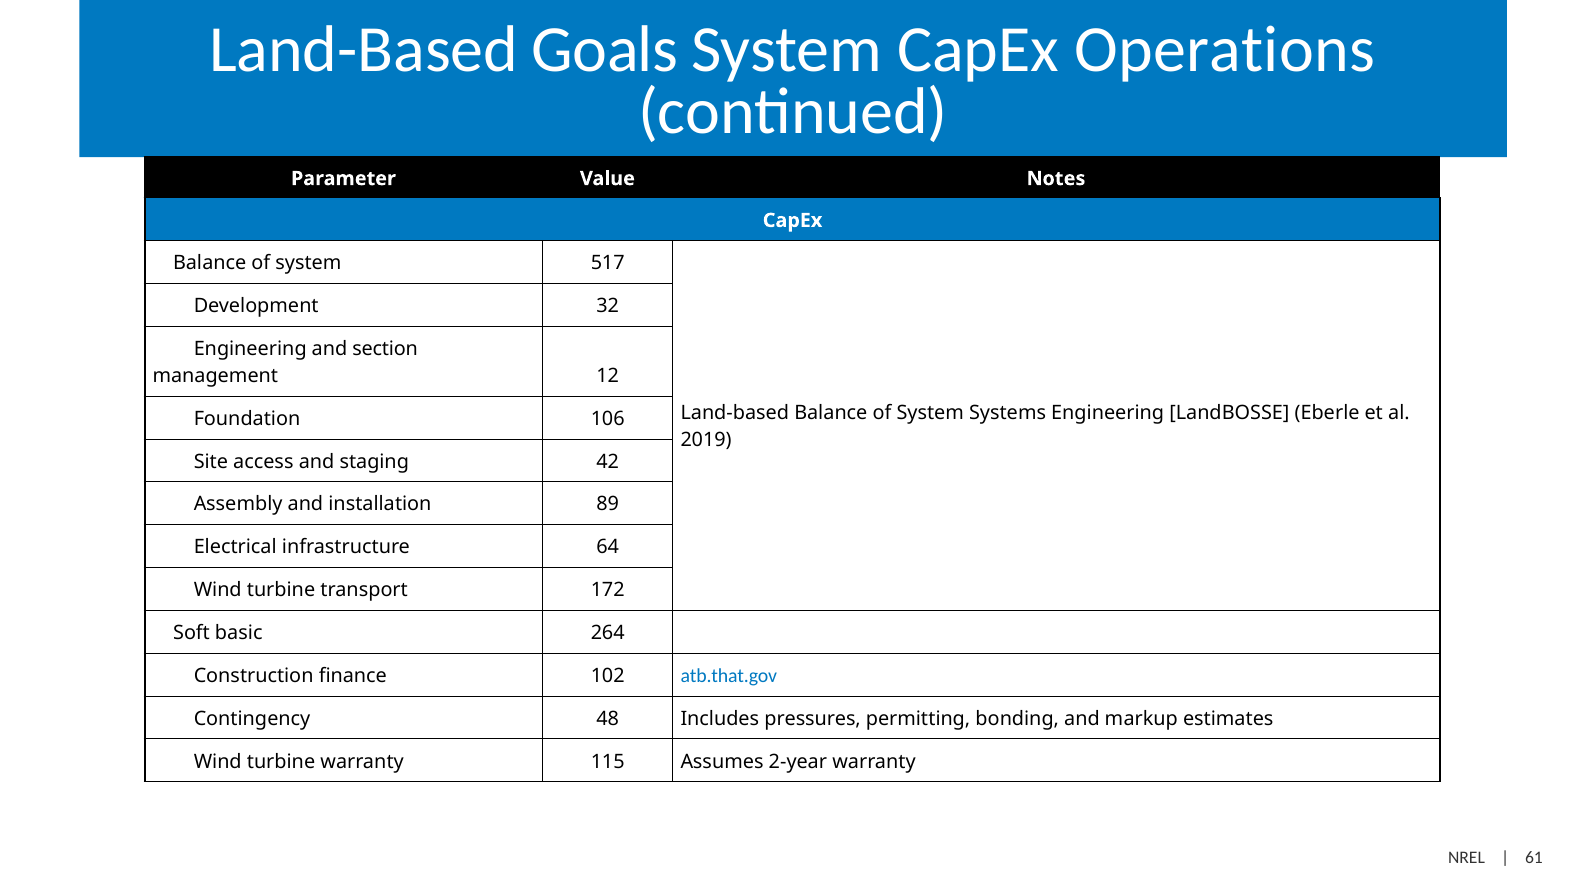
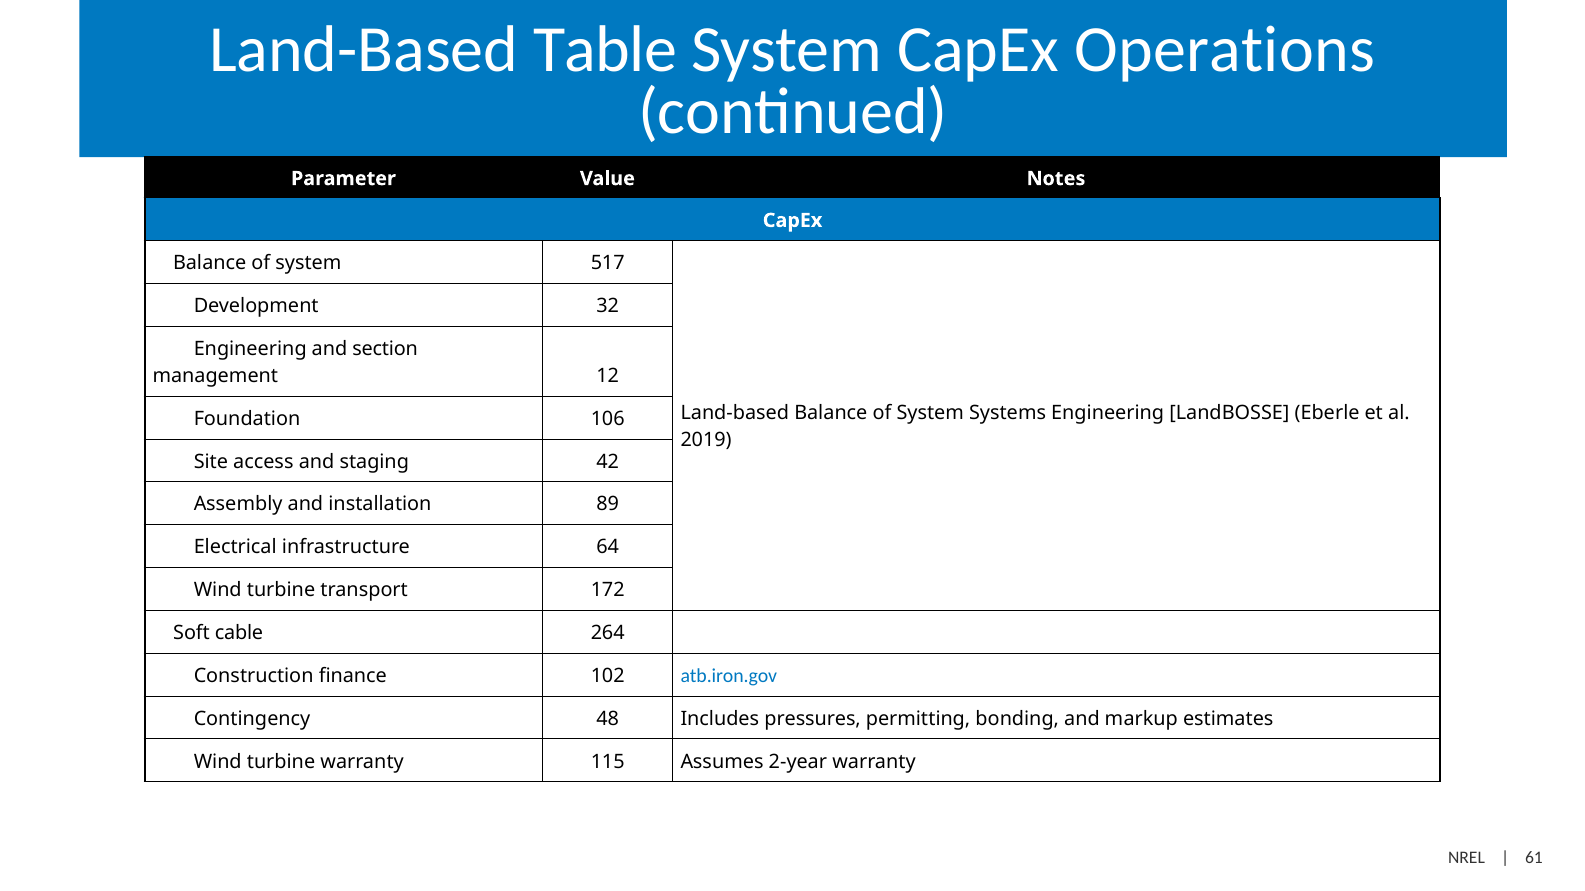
Goals: Goals -> Table (605, 50)
basic: basic -> cable (239, 633)
atb.that.gov: atb.that.gov -> atb.iron.gov (729, 677)
